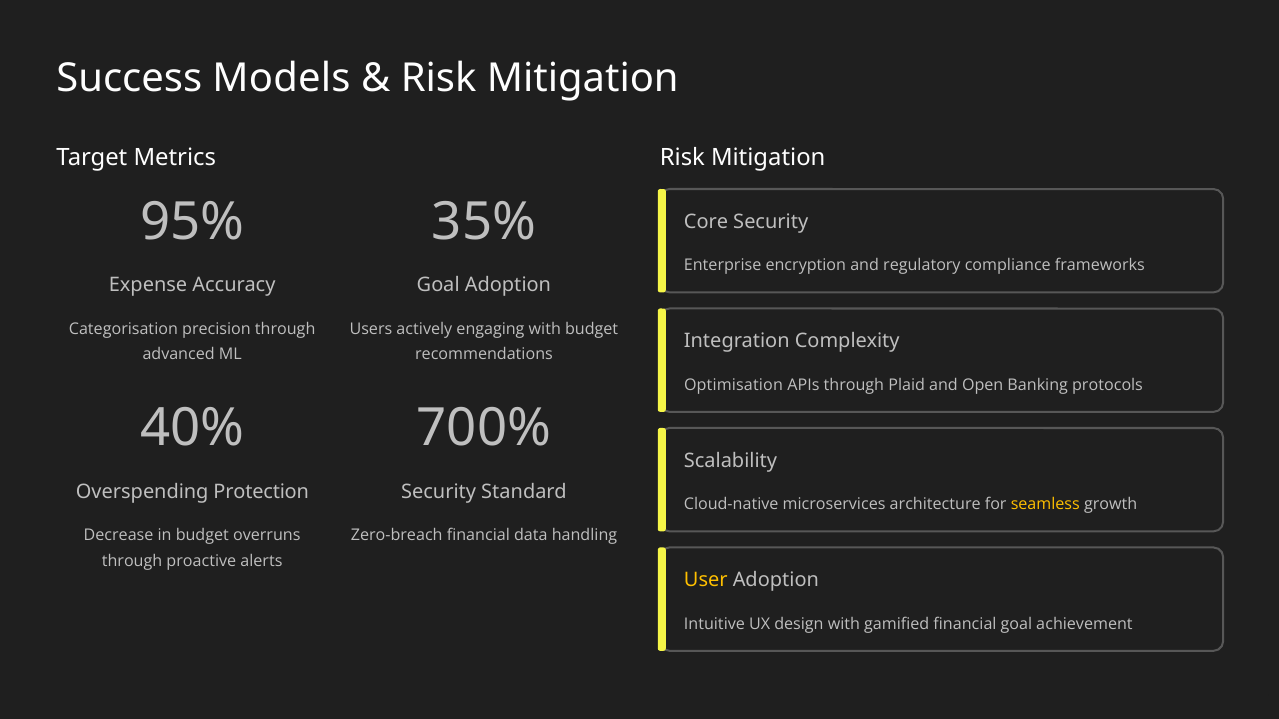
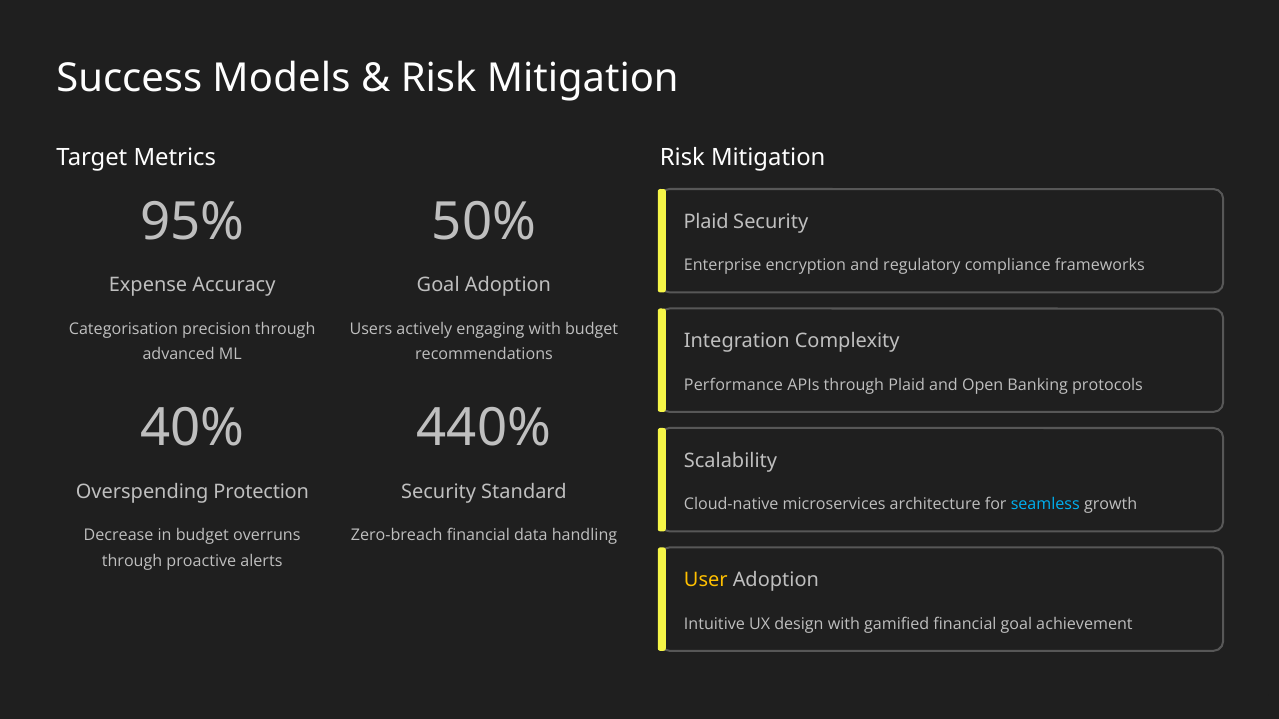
35%: 35% -> 50% (484, 222)
Core: Core -> Plaid (706, 222)
Optimisation: Optimisation -> Performance (733, 385)
700%: 700% -> 440% (484, 429)
seamless colour: yellow -> light blue (1045, 505)
